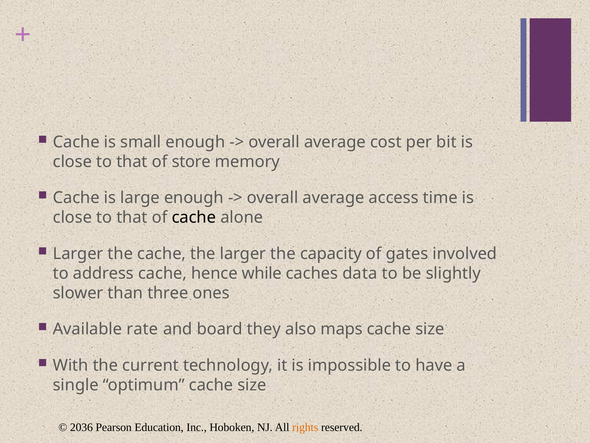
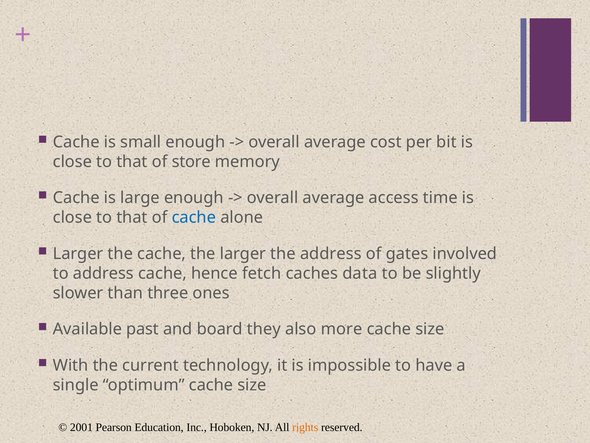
cache colour: black -> blue (194, 217)
the capacity: capacity -> address (331, 253)
while: while -> fetch (262, 273)
rate: rate -> past (143, 329)
maps: maps -> more (342, 329)
2036: 2036 -> 2001 (81, 427)
